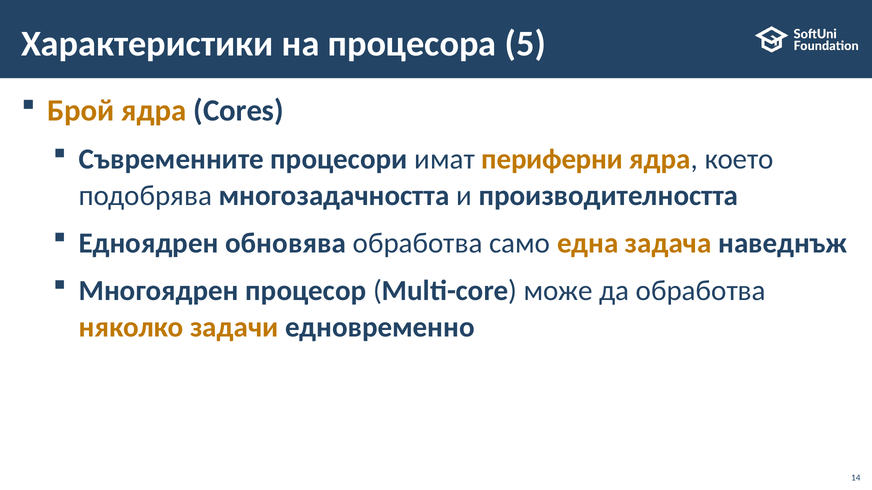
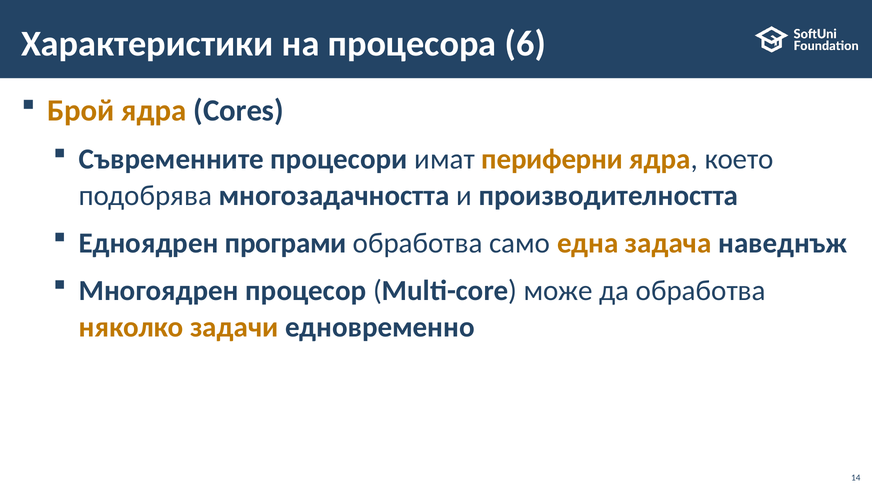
5: 5 -> 6 (525, 44)
обновява: обновява -> програми (286, 243)
